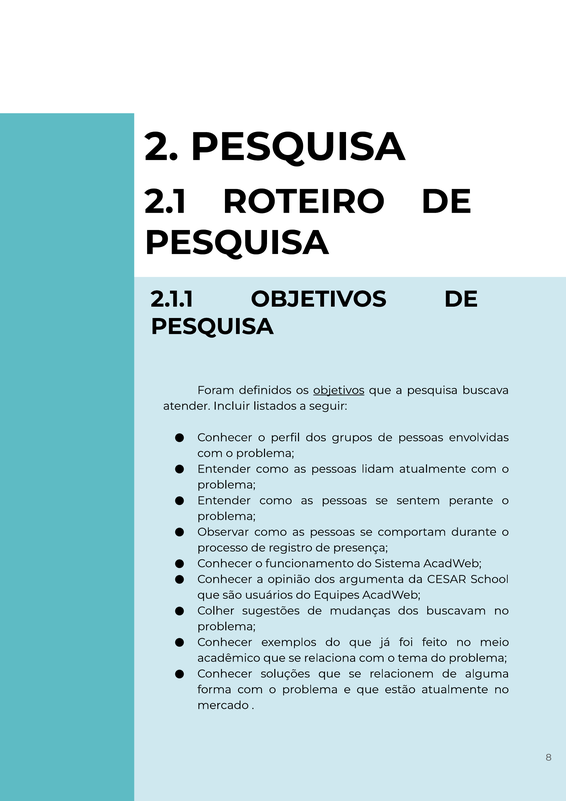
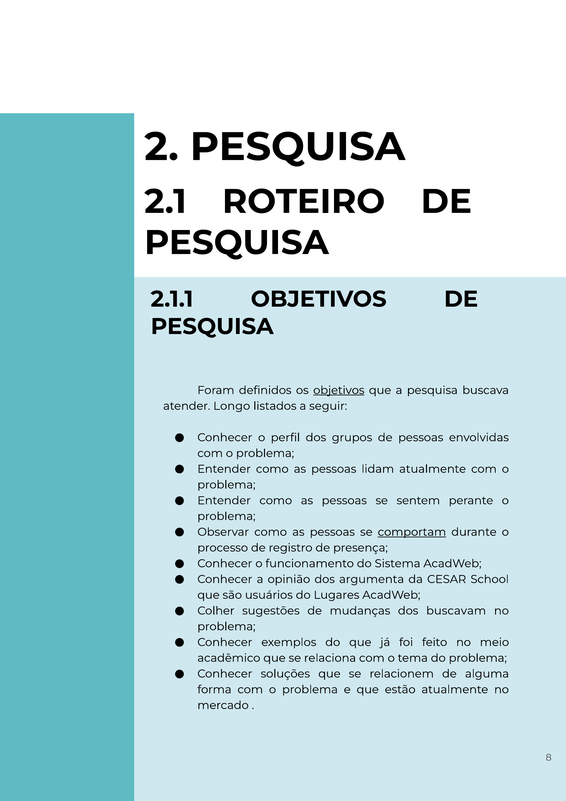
Incluir: Incluir -> Longo (232, 406)
comportam underline: none -> present (412, 532)
Equipes: Equipes -> Lugares (337, 595)
